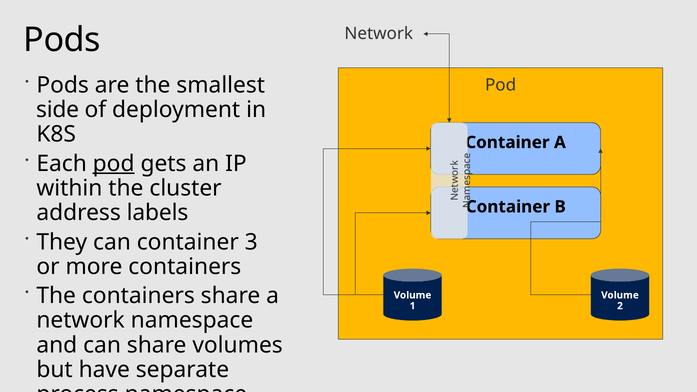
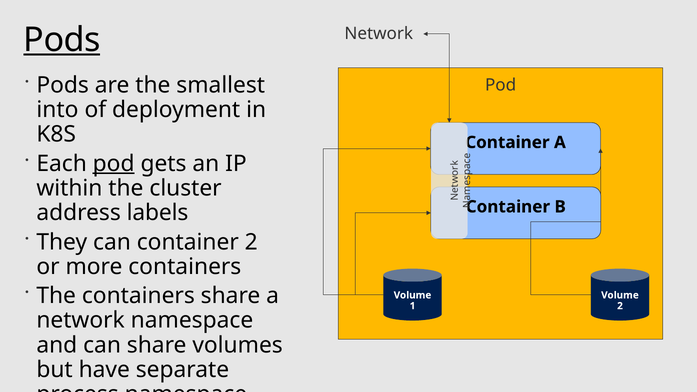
Pods underline: none -> present (62, 40)
side: side -> into (57, 110)
container 3: 3 -> 2 (251, 242)
